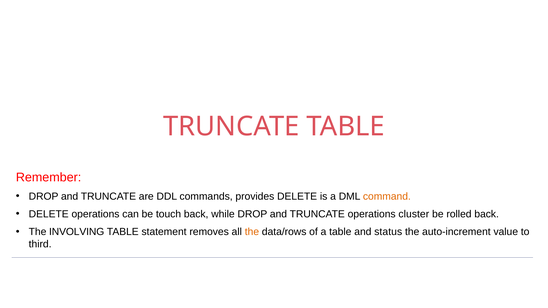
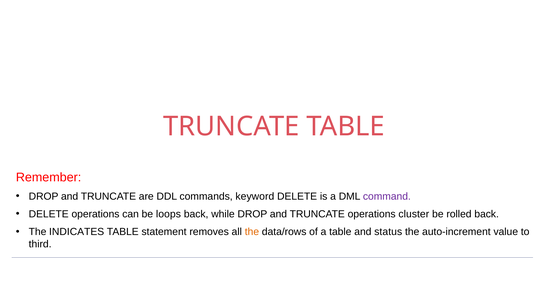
provides: provides -> keyword (255, 197)
command colour: orange -> purple (387, 197)
touch: touch -> loops (168, 214)
INVOLVING: INVOLVING -> INDICATES (77, 232)
